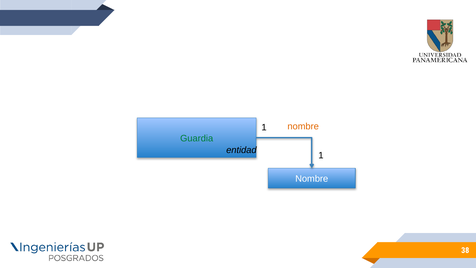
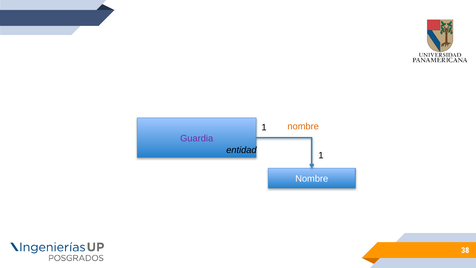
Guardia colour: green -> purple (197, 138)
